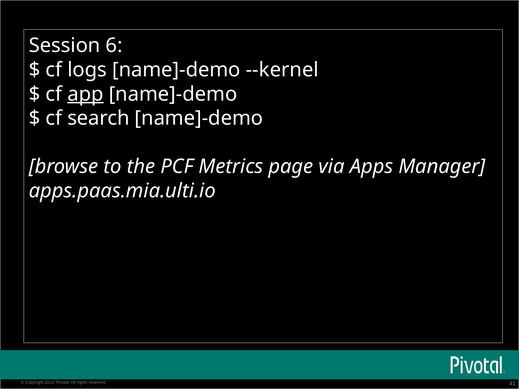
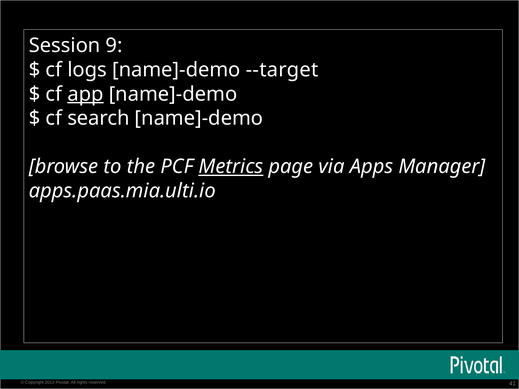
6: 6 -> 9 (114, 46)
--kernel: --kernel -> --target (282, 70)
Metrics underline: none -> present (231, 167)
